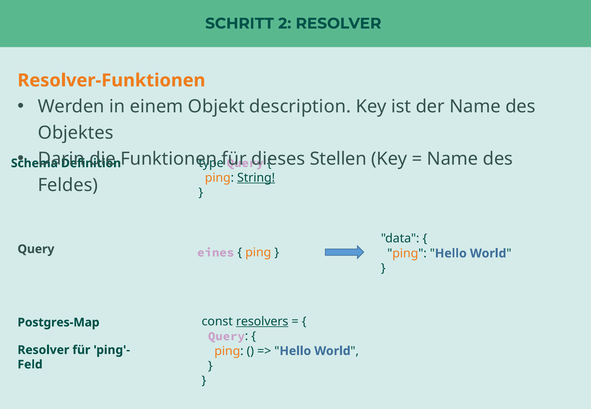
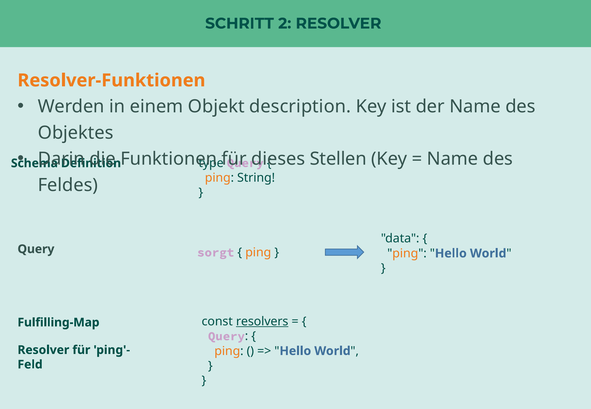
String underline: present -> none (256, 178)
eines: eines -> sorgt (216, 253)
Postgres-Map: Postgres-Map -> Fulfilling-Map (58, 323)
